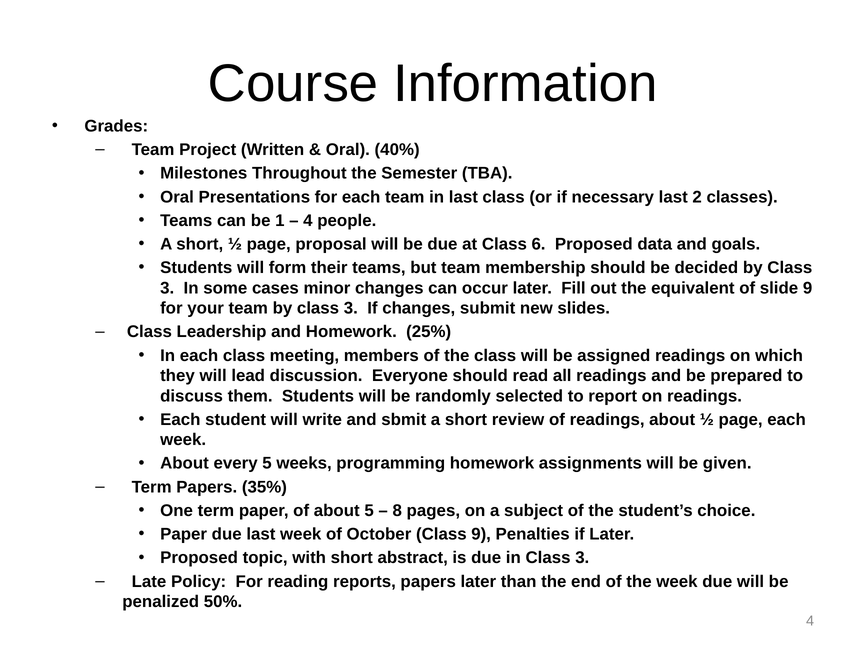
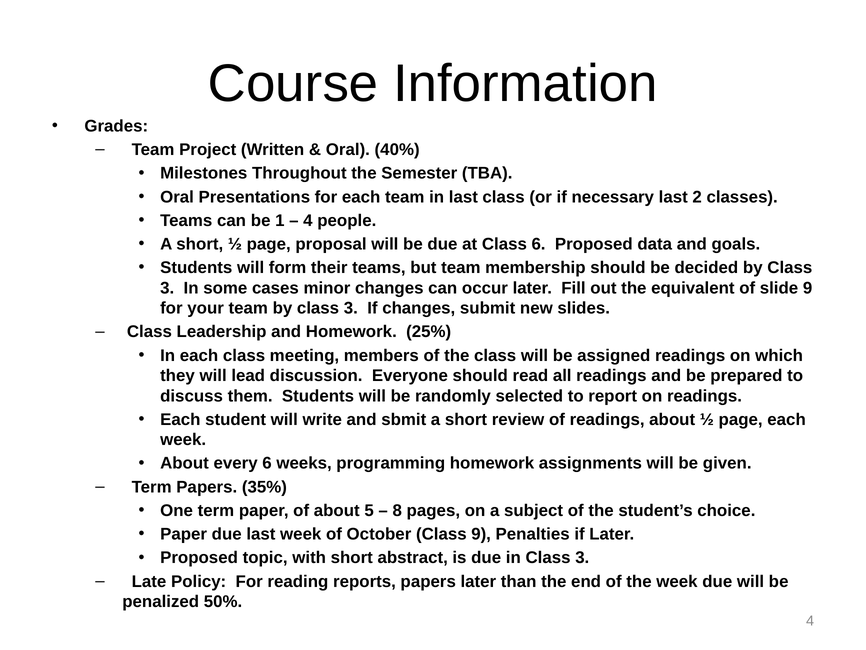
every 5: 5 -> 6 (267, 463)
